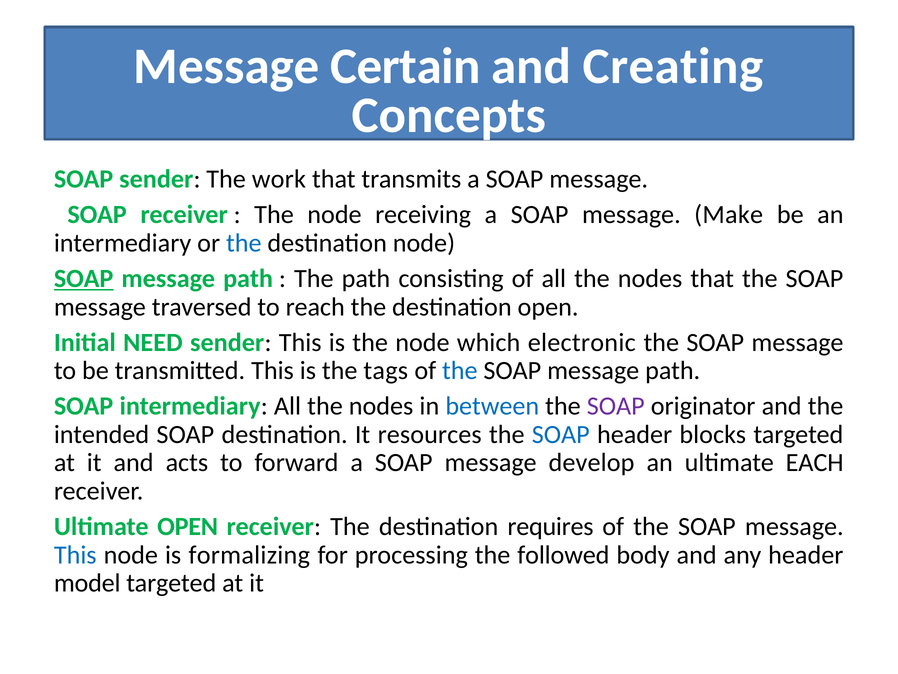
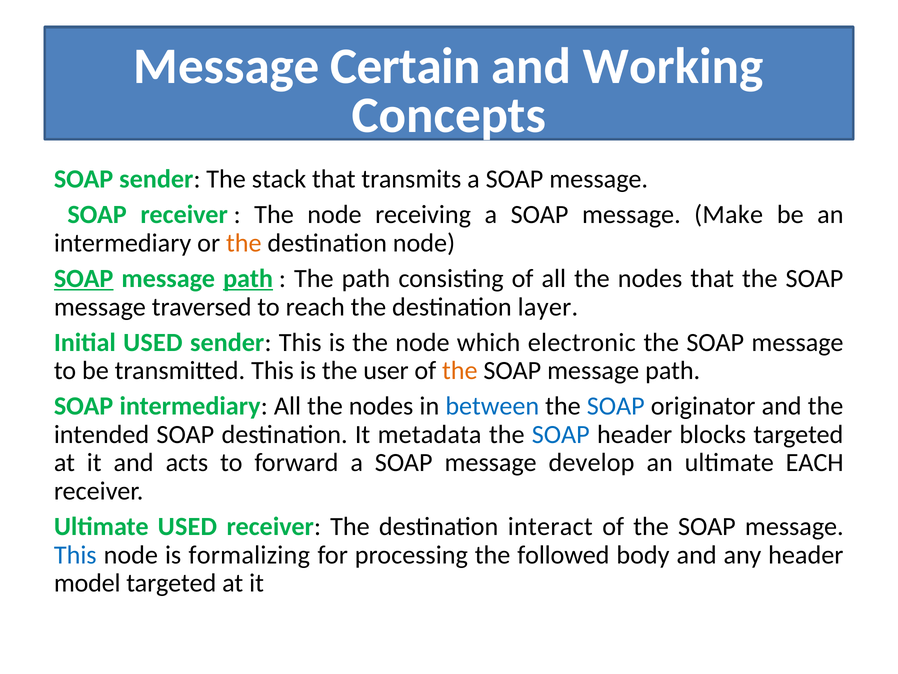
Creating: Creating -> Working (673, 66)
work: work -> stack (279, 179)
the colour: blue -> orange (244, 243)
path underline: none -> present (248, 278)
destination open: open -> layer (548, 307)
Initial NEED: NEED -> USED (153, 342)
tags: tags -> user (386, 370)
the colour: blue -> orange (460, 370)
SOAP colour: purple -> blue (616, 406)
resources: resources -> metadata (430, 434)
Ultimate OPEN: OPEN -> USED (187, 526)
requires: requires -> interact (550, 526)
